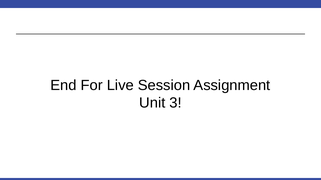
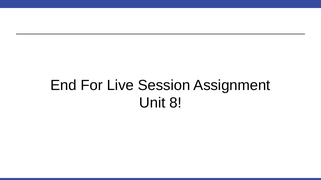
3: 3 -> 8 (176, 103)
